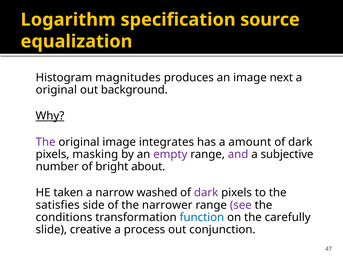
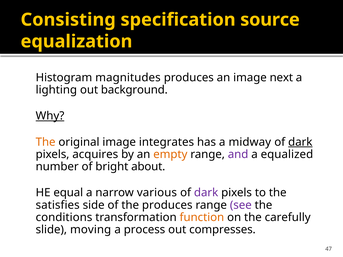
Logarithm: Logarithm -> Consisting (68, 20)
original: original -> lighting (56, 90)
The colour: purple -> orange (46, 142)
amount: amount -> midway (250, 142)
dark underline: none -> present (300, 142)
masking: masking -> acquires (95, 154)
empty colour: purple -> orange (170, 154)
subjective: subjective -> equalized (287, 154)
taken: taken -> equal (68, 193)
washed: washed -> various (157, 193)
the narrower: narrower -> produces (167, 205)
function colour: blue -> orange (202, 218)
creative: creative -> moving (91, 230)
conjunction: conjunction -> compresses (222, 230)
